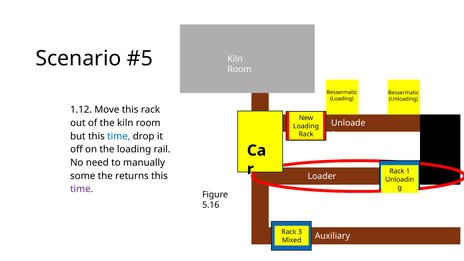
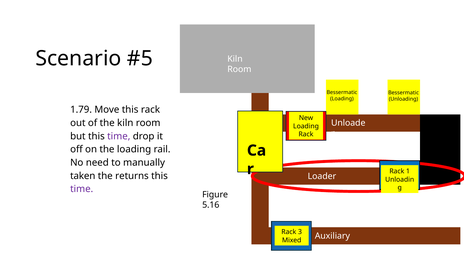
1.12: 1.12 -> 1.79 (81, 110)
time colour: blue -> purple (119, 136)
some: some -> taken (83, 176)
